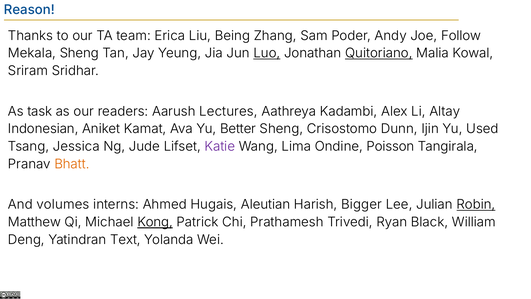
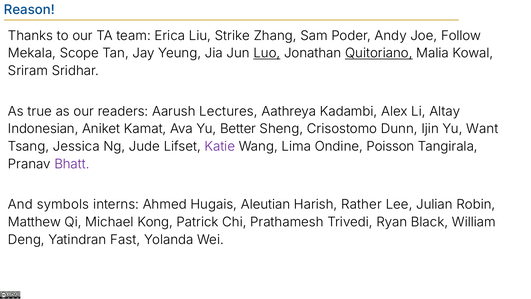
Being: Being -> Strike (232, 36)
Mekala Sheng: Sheng -> Scope (79, 53)
task: task -> true (40, 111)
Used: Used -> Want (482, 129)
Bhatt colour: orange -> purple (72, 164)
volumes: volumes -> symbols (63, 204)
Bigger: Bigger -> Rather (362, 204)
Robin underline: present -> none (476, 204)
Kong underline: present -> none (155, 222)
Text: Text -> Fast (125, 239)
